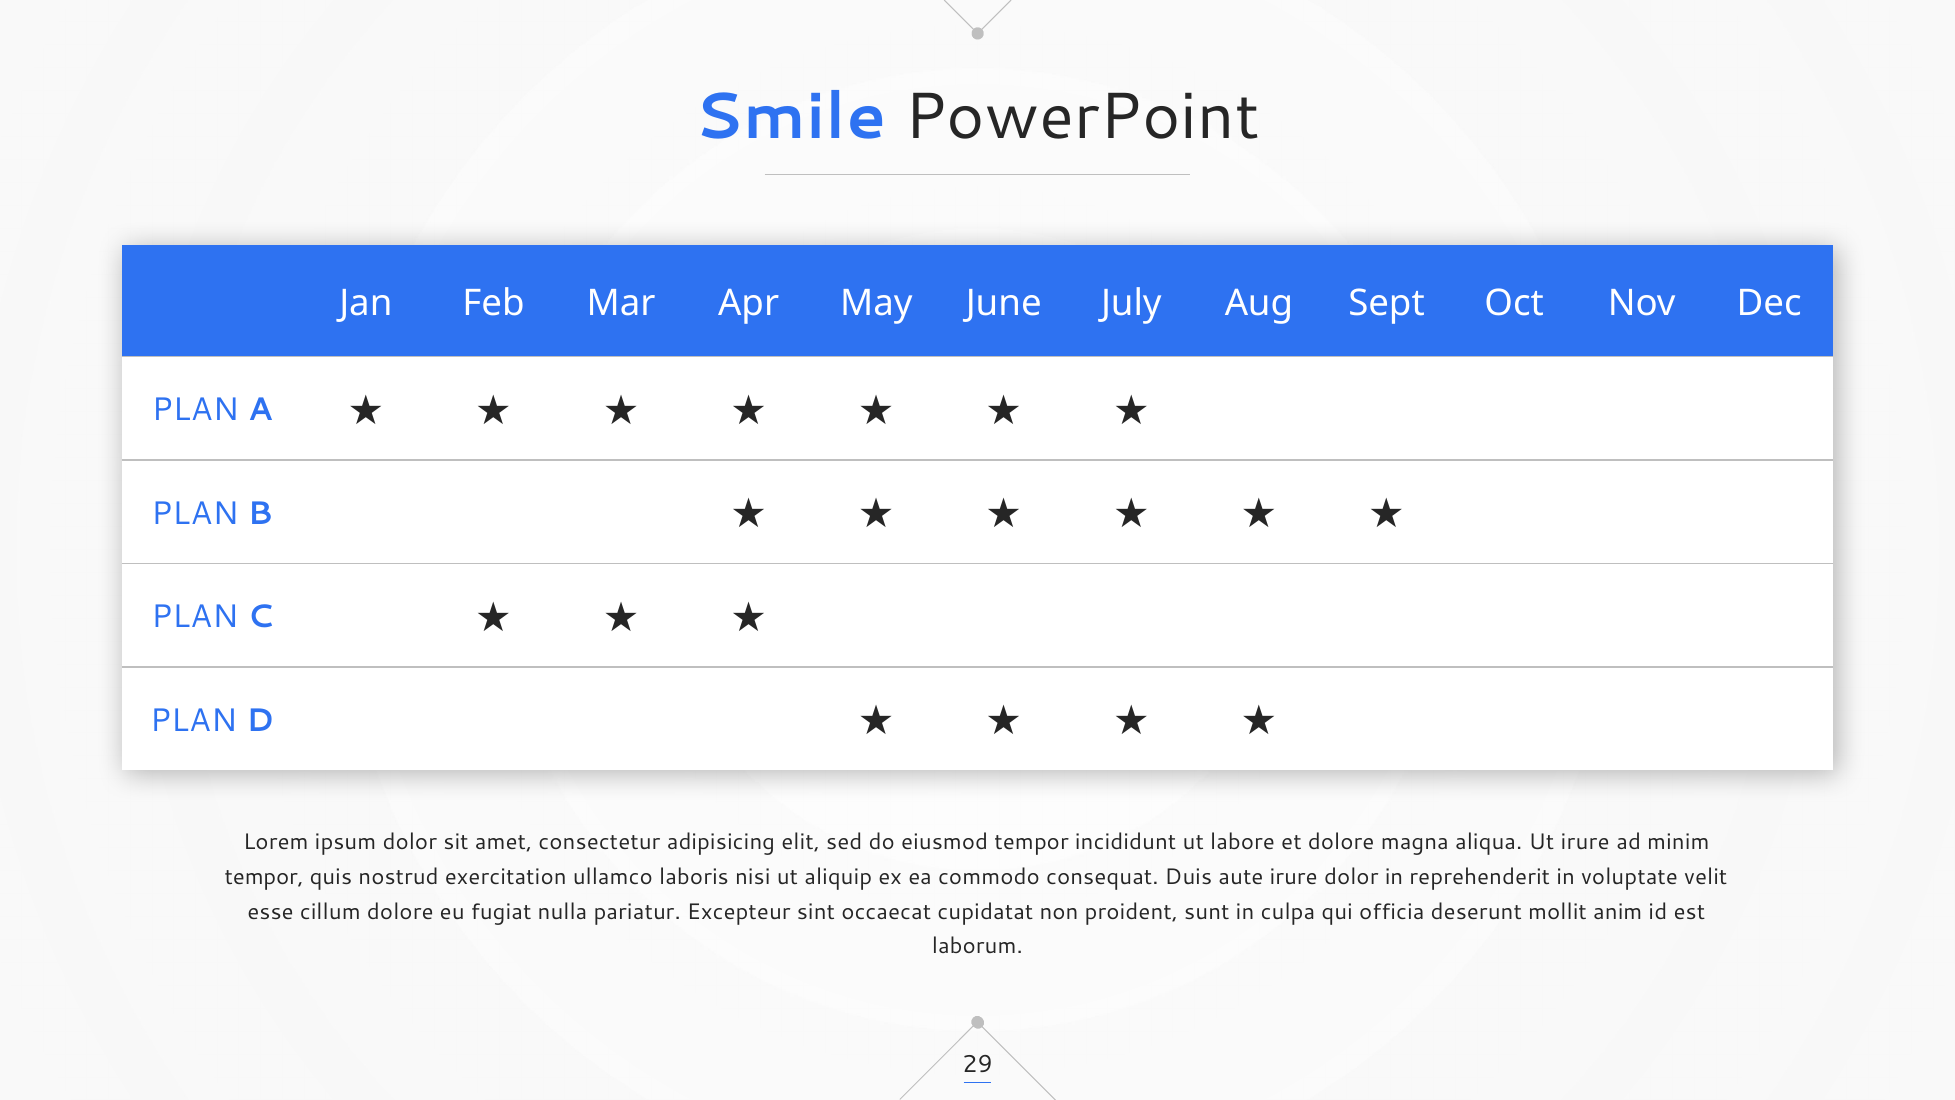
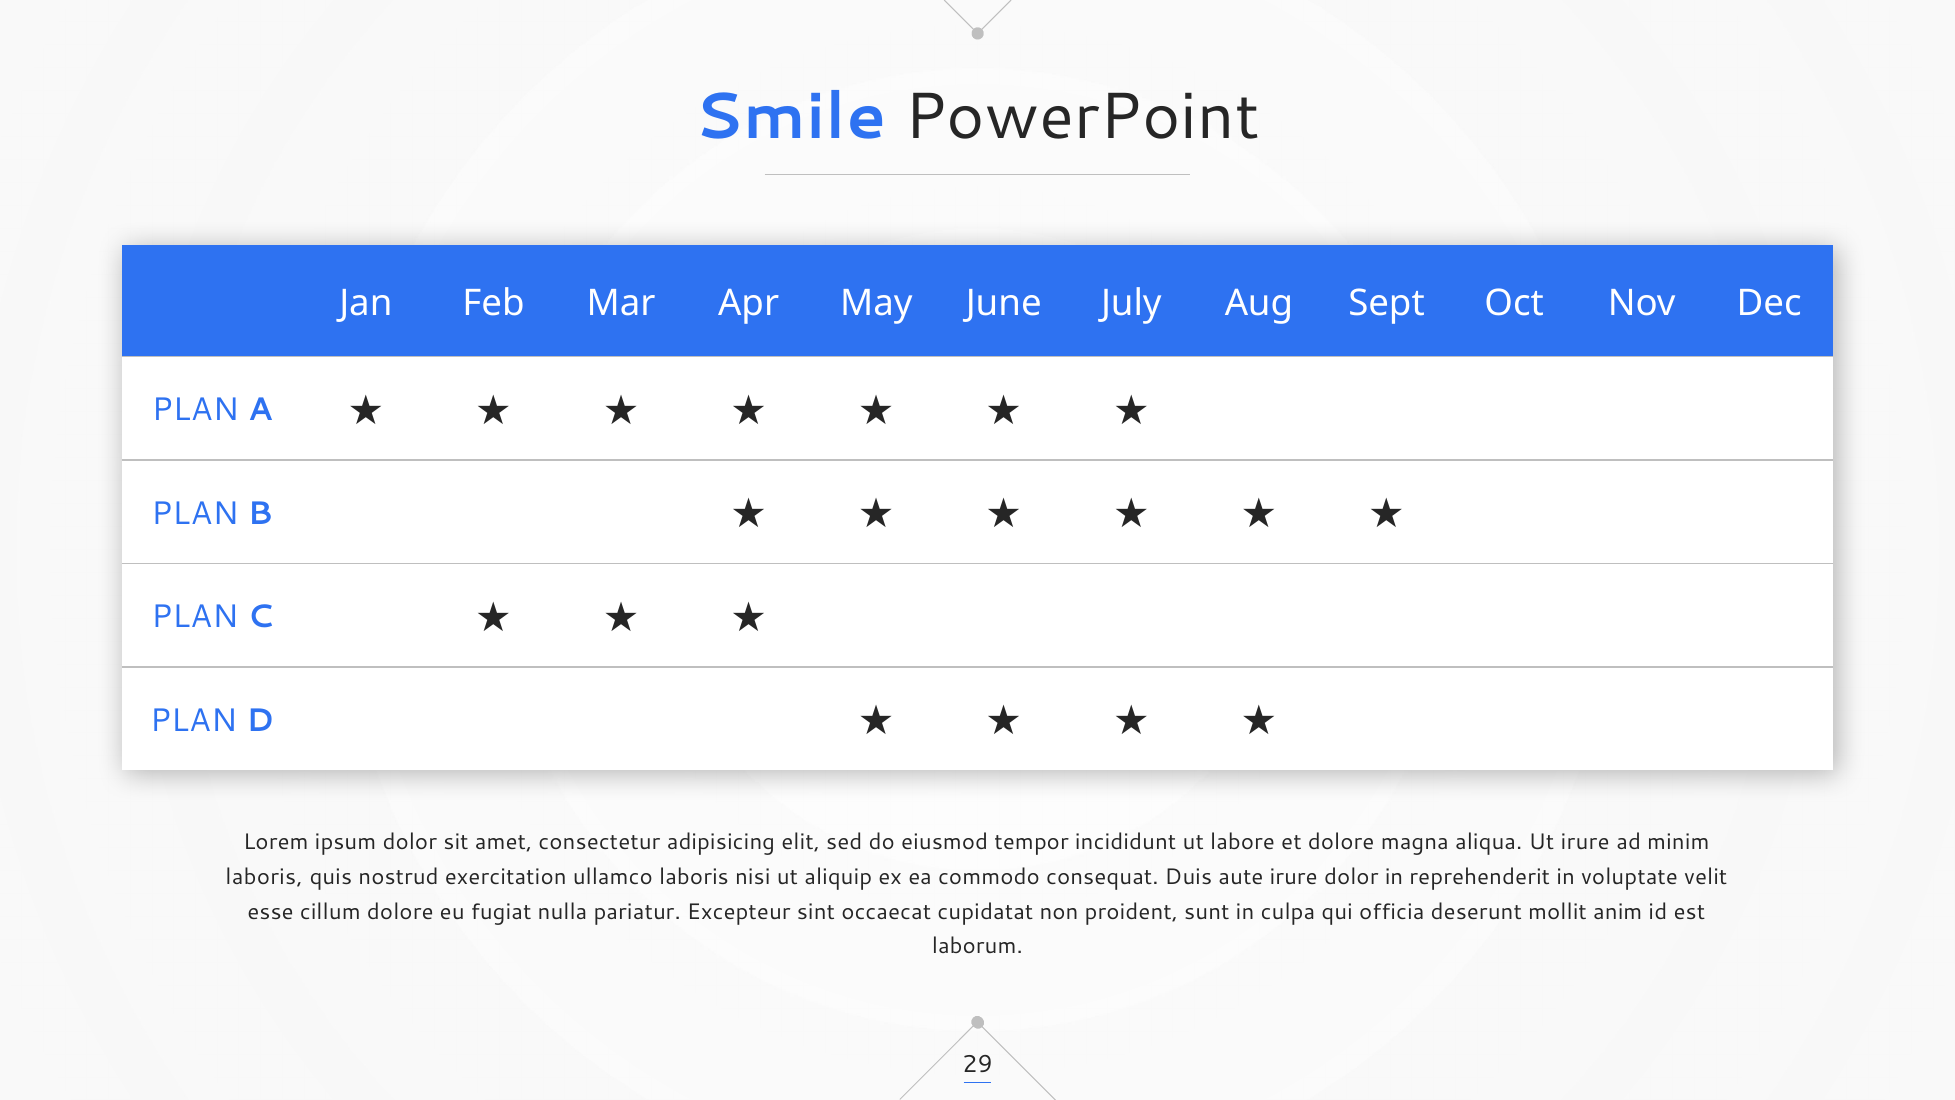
tempor: tempor -> laboris (264, 876)
